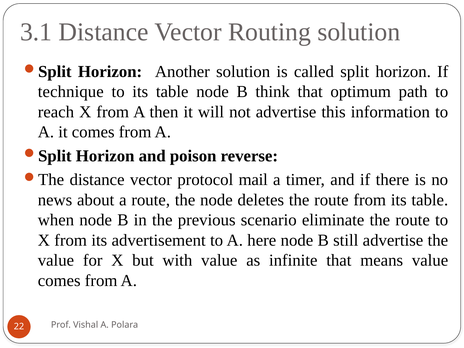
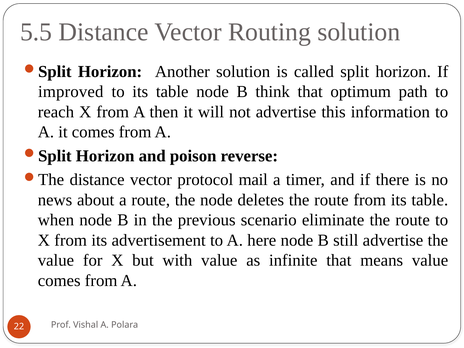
3.1: 3.1 -> 5.5 (36, 32)
technique: technique -> improved (71, 92)
